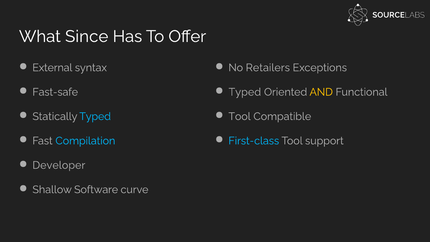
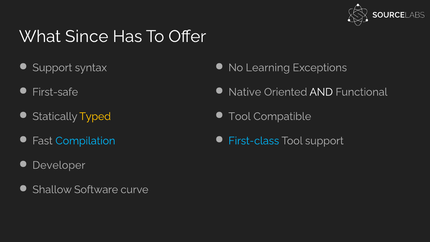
External: External -> Support (52, 68)
Retailers: Retailers -> Learning (268, 68)
Fast-safe: Fast-safe -> First-safe (55, 92)
Typed: Typed -> Native (245, 92)
AND colour: yellow -> white (321, 92)
Typed colour: light blue -> yellow (95, 116)
